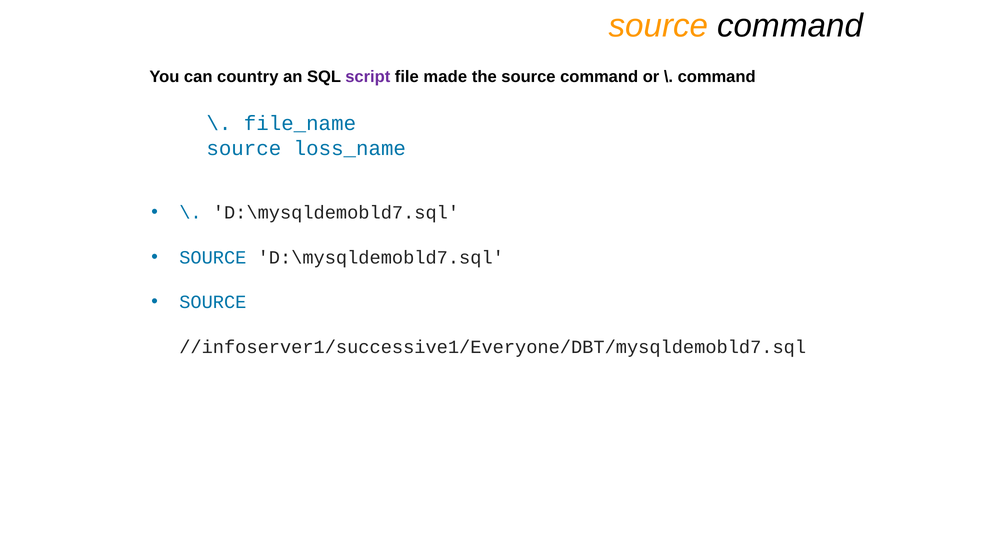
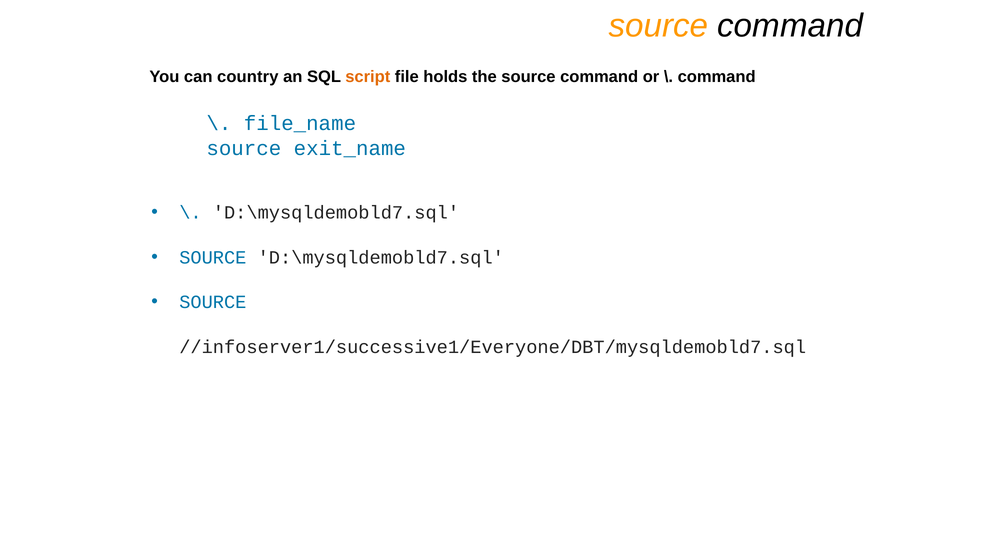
script colour: purple -> orange (368, 77)
made: made -> holds (445, 77)
loss_name: loss_name -> exit_name (350, 148)
